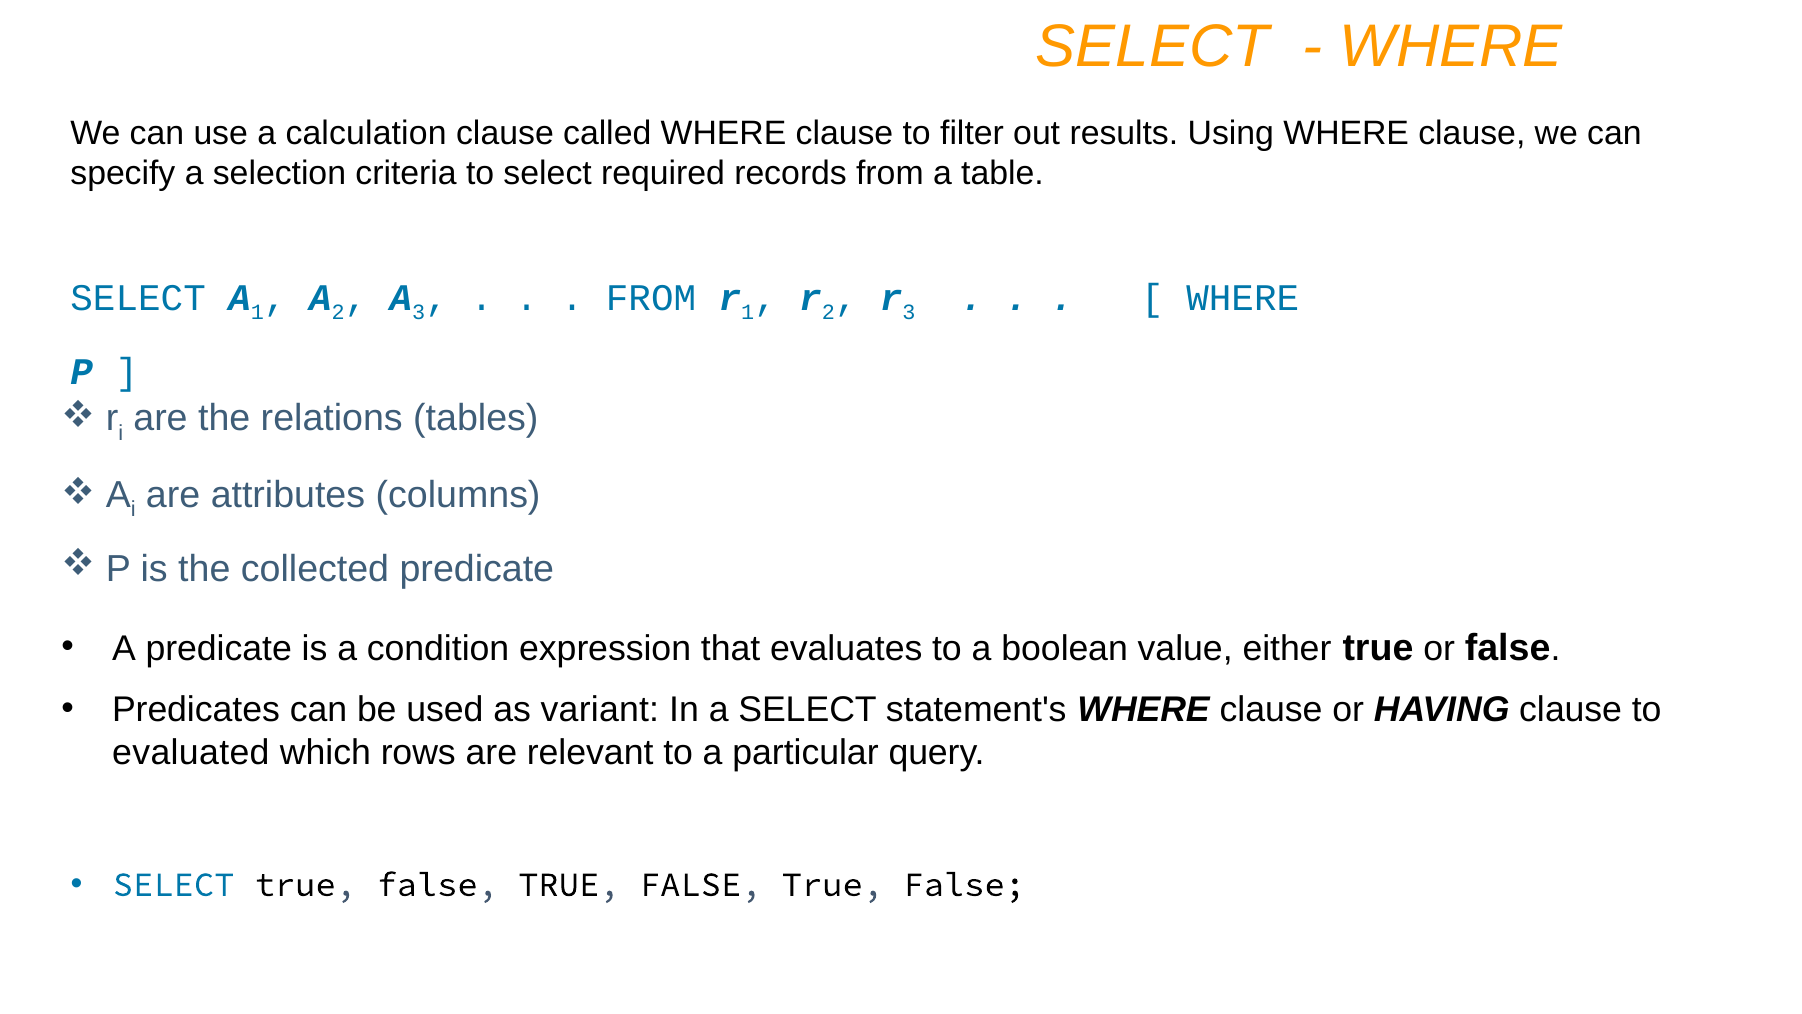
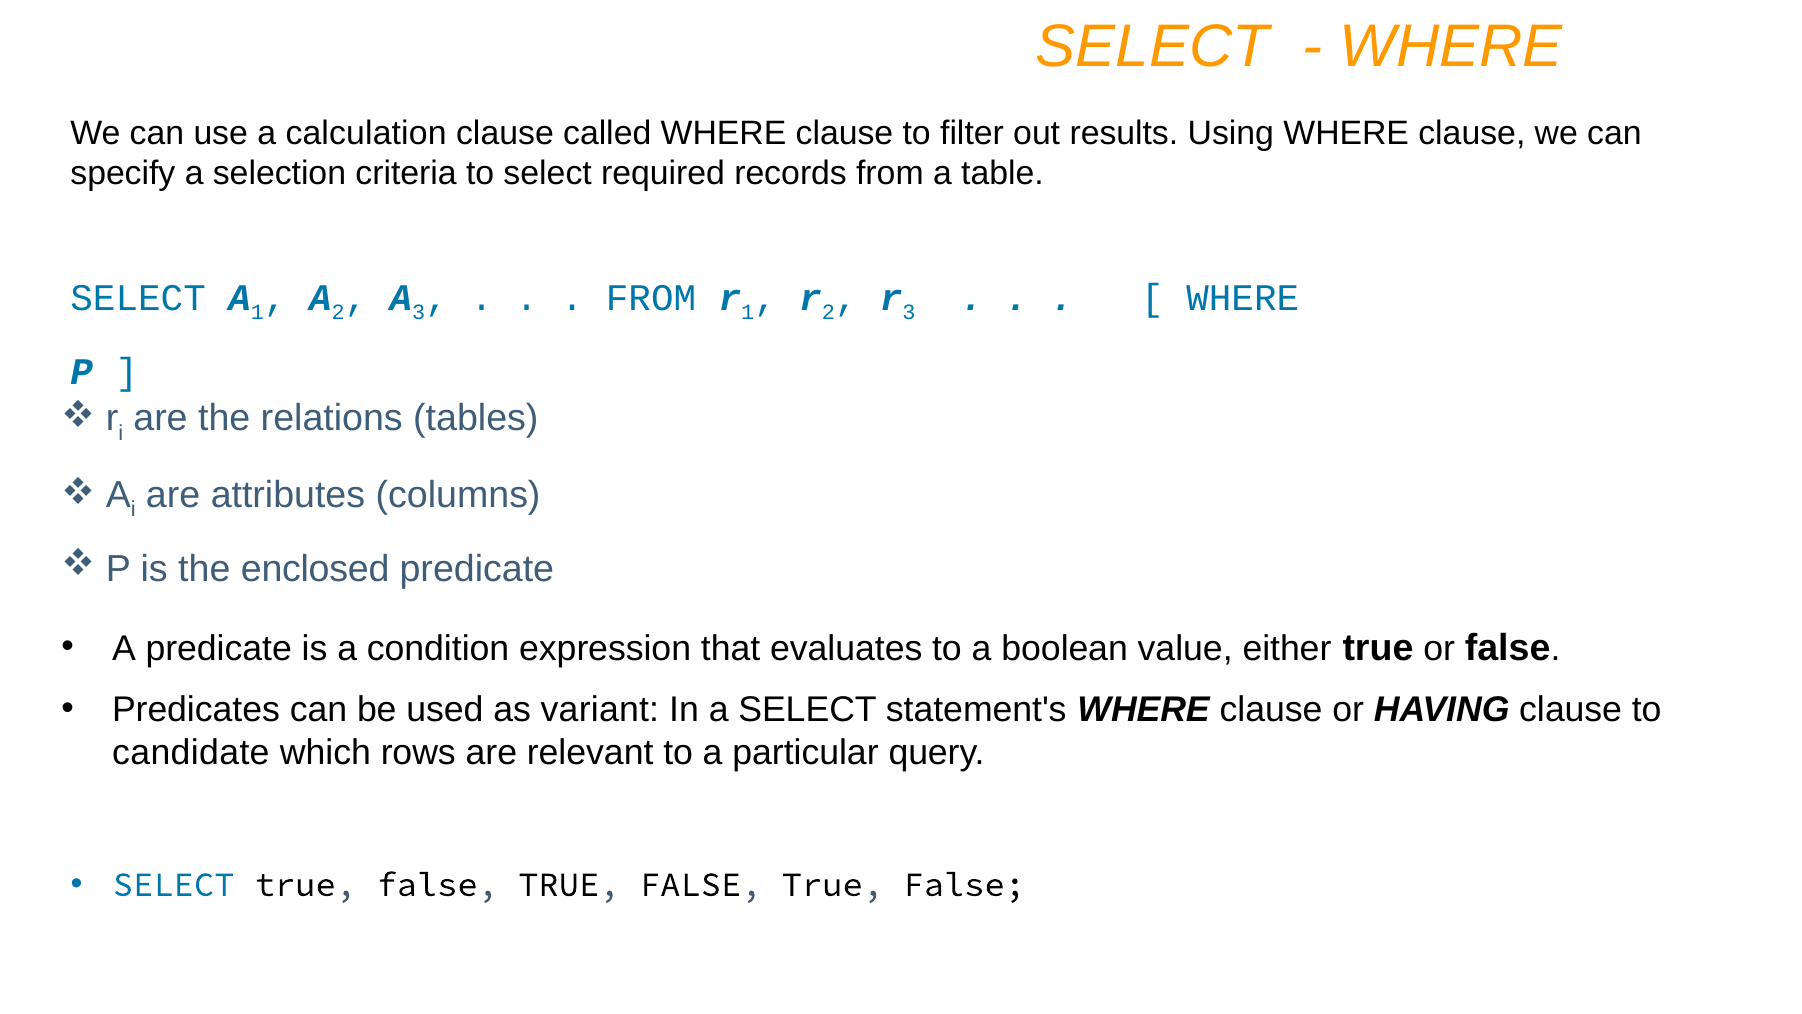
collected: collected -> enclosed (315, 569)
evaluated: evaluated -> candidate (191, 753)
